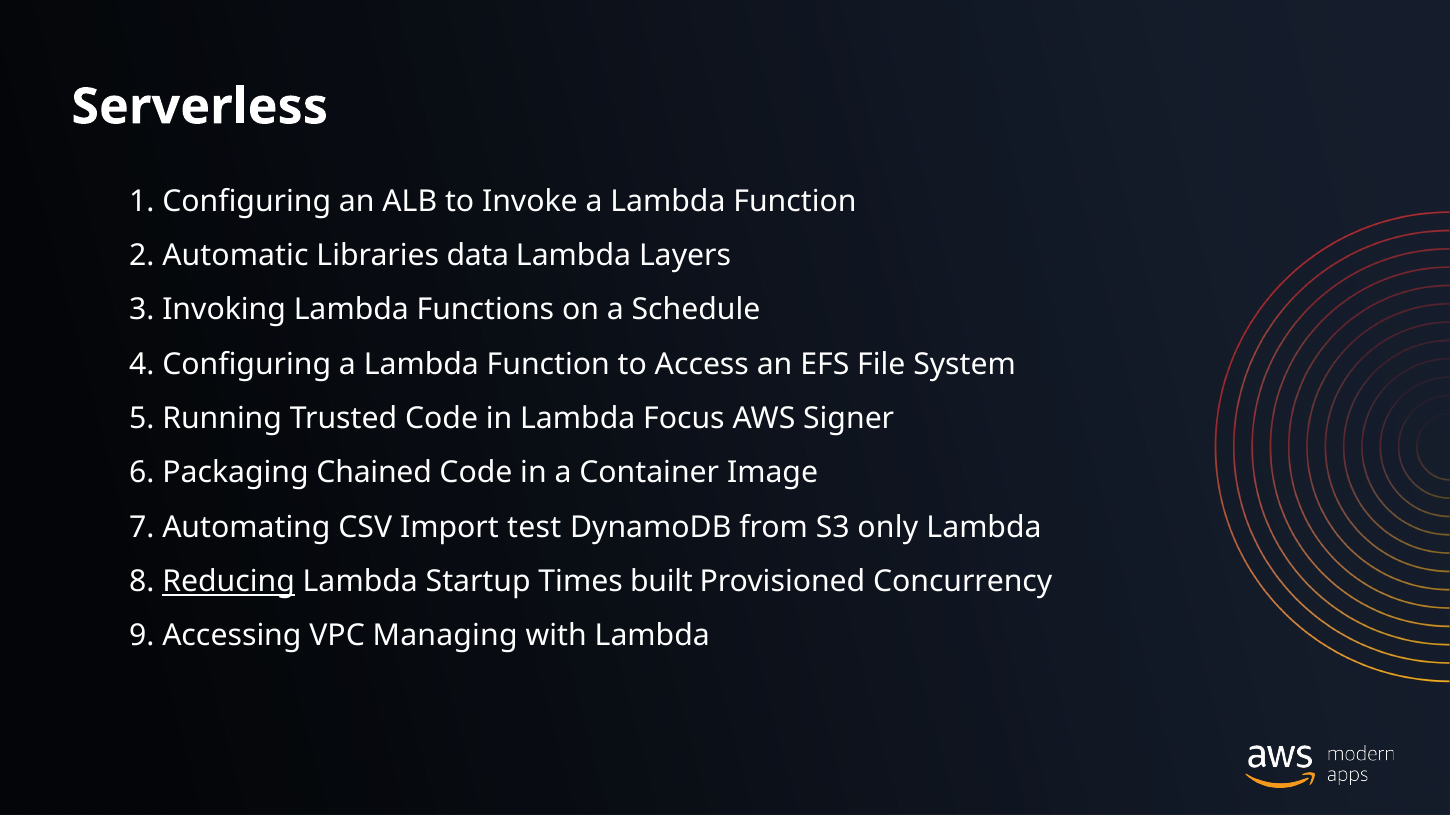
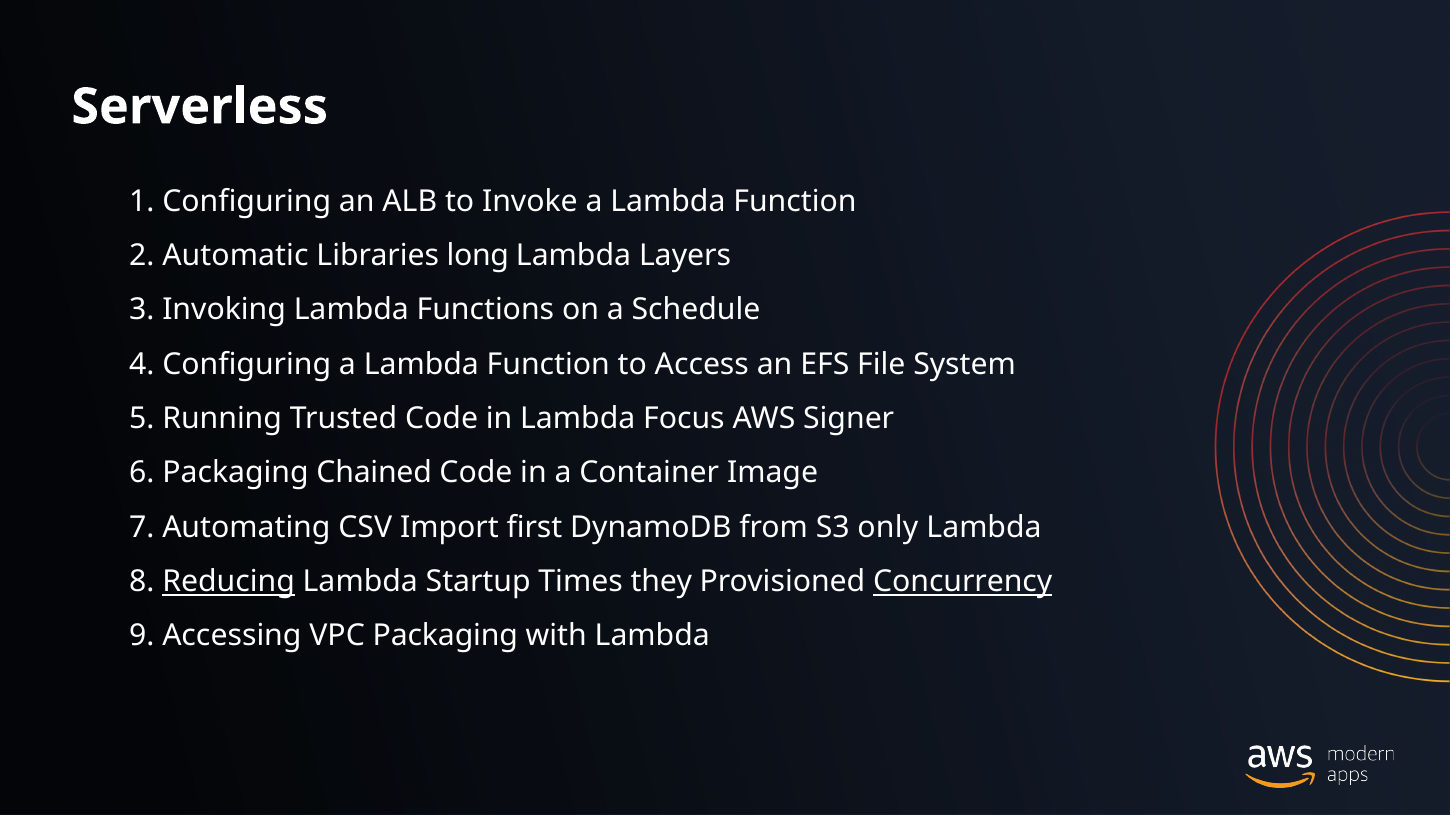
data: data -> long (478, 256)
test: test -> first (534, 528)
built: built -> they (661, 582)
Concurrency underline: none -> present (963, 582)
VPC Managing: Managing -> Packaging (445, 636)
